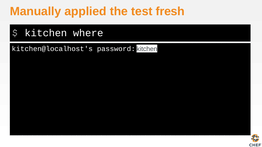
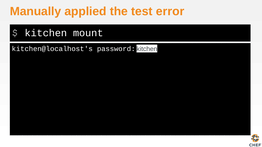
fresh: fresh -> error (170, 11)
where: where -> mount (88, 33)
